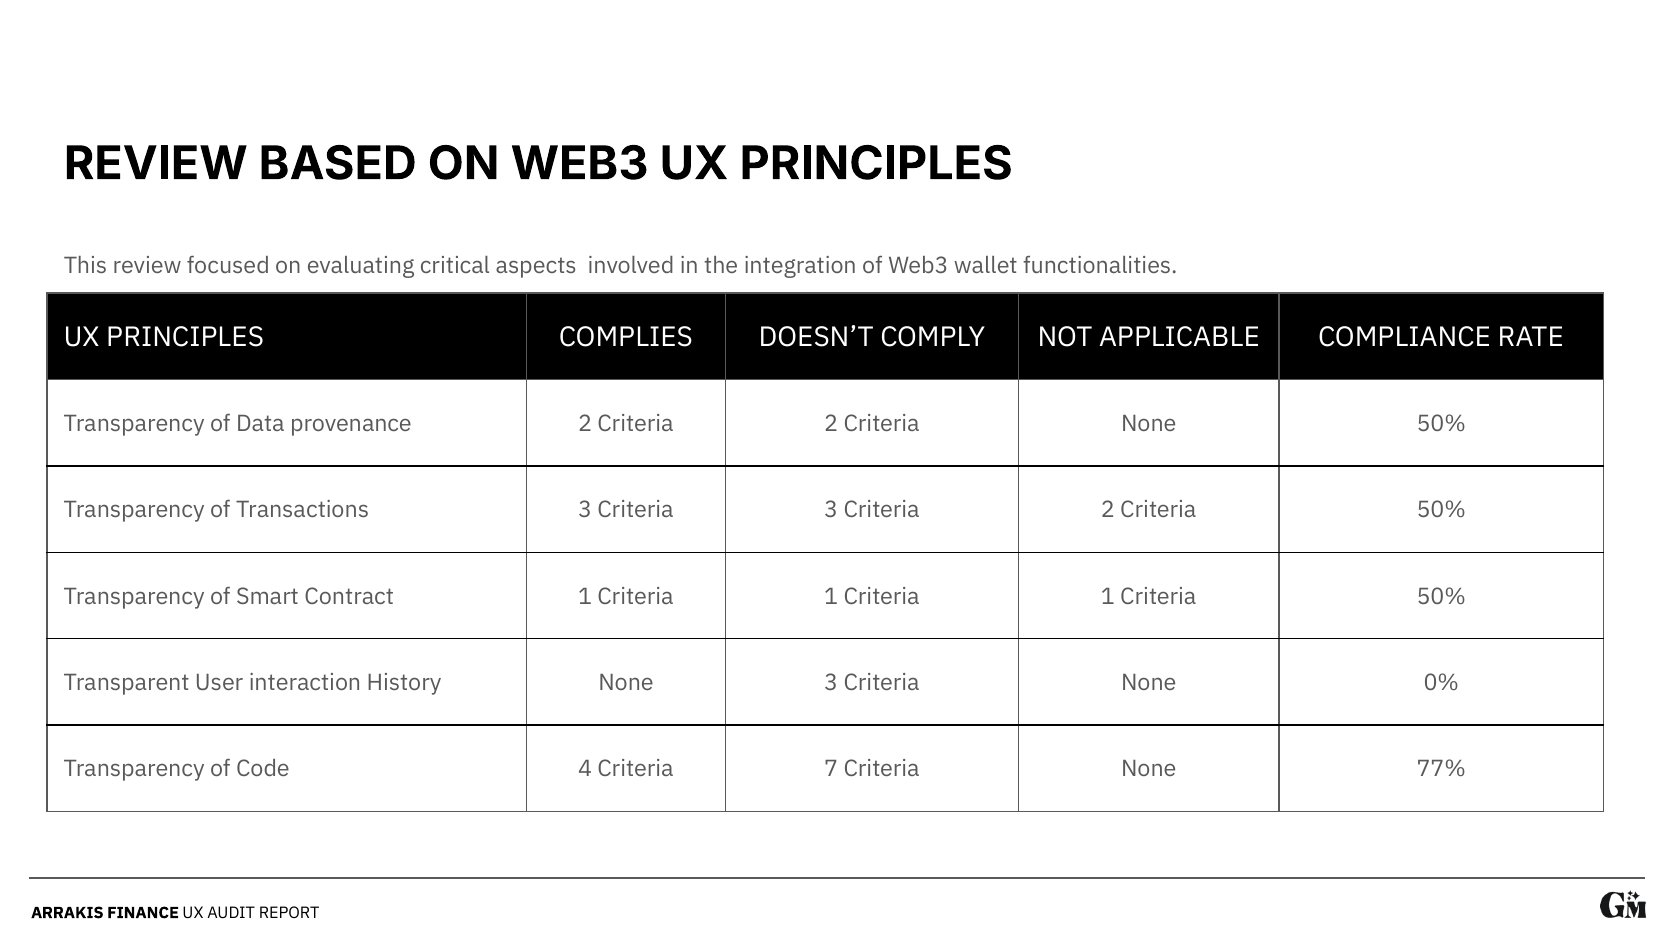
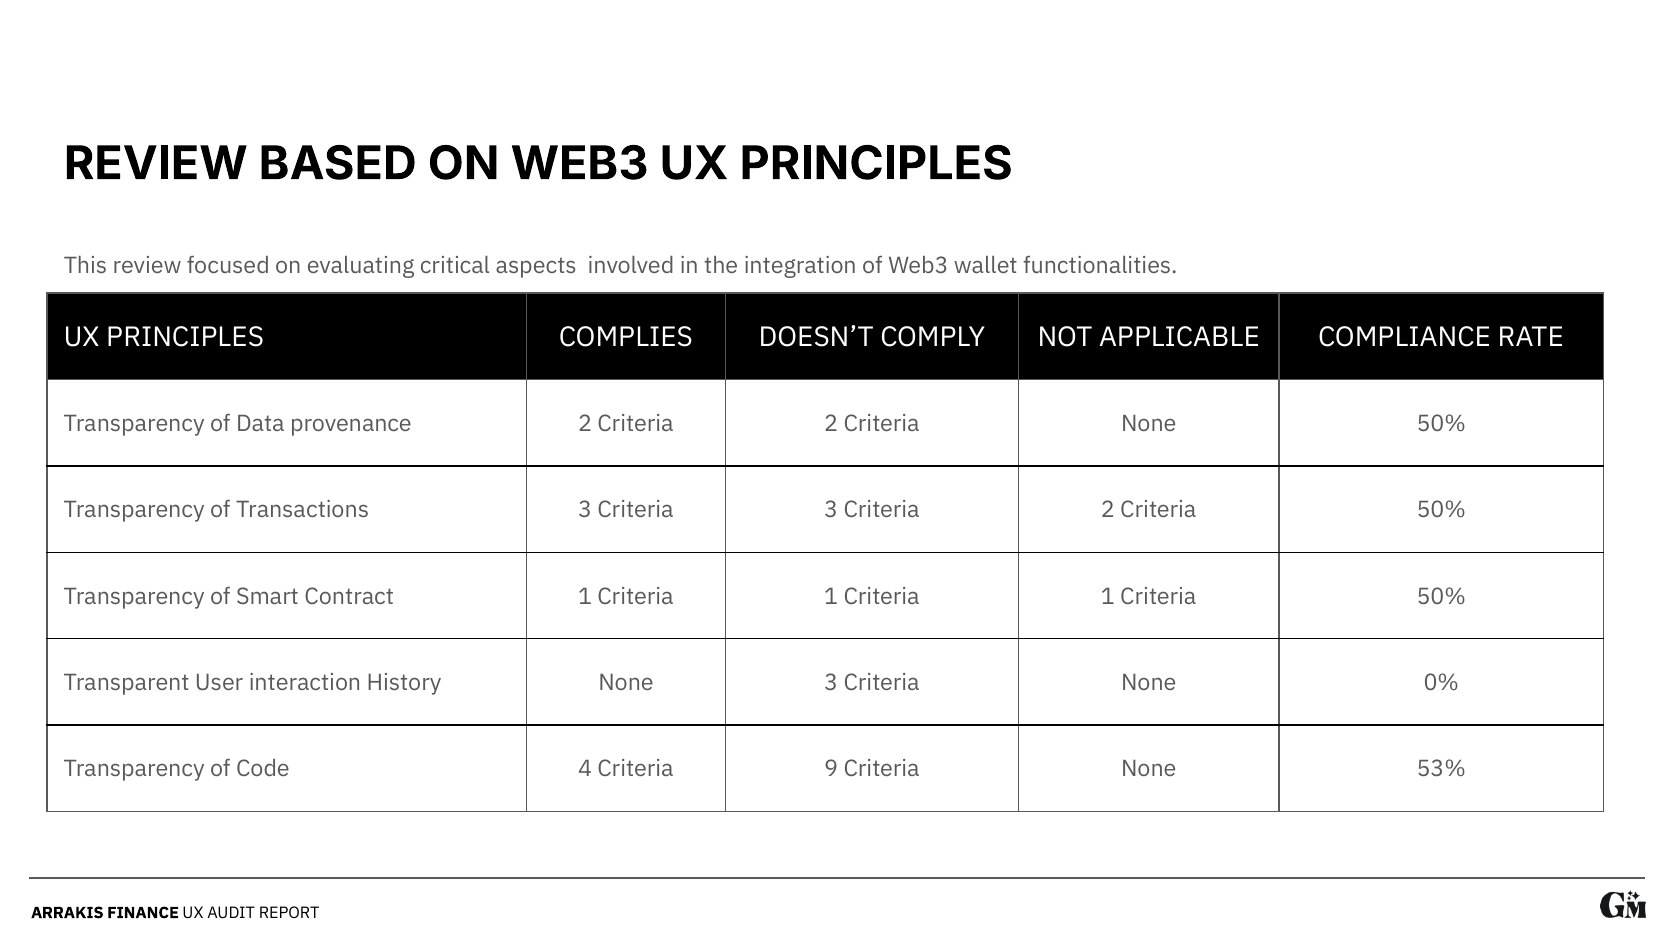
7: 7 -> 9 (831, 770)
77%: 77% -> 53% (1441, 770)
